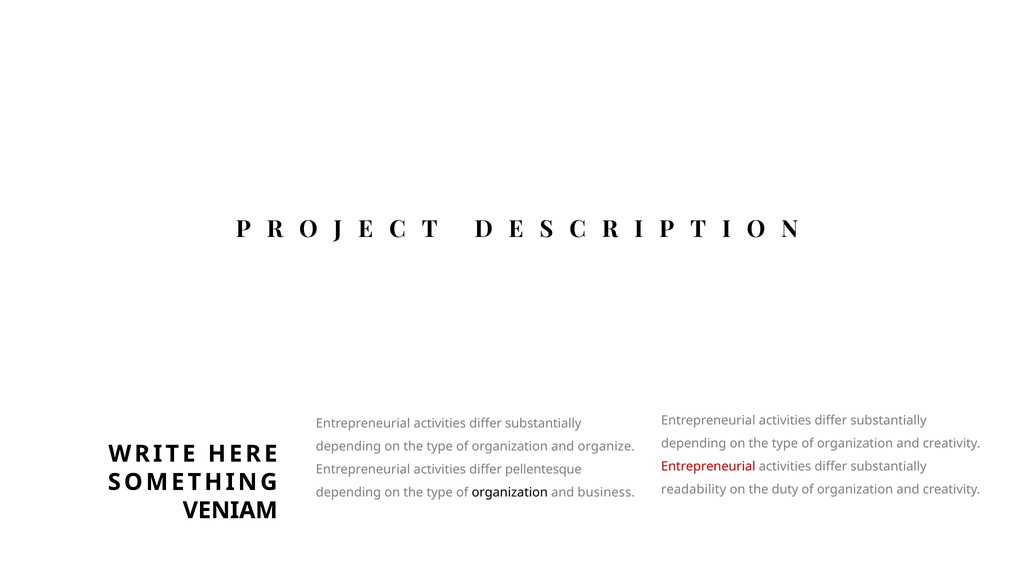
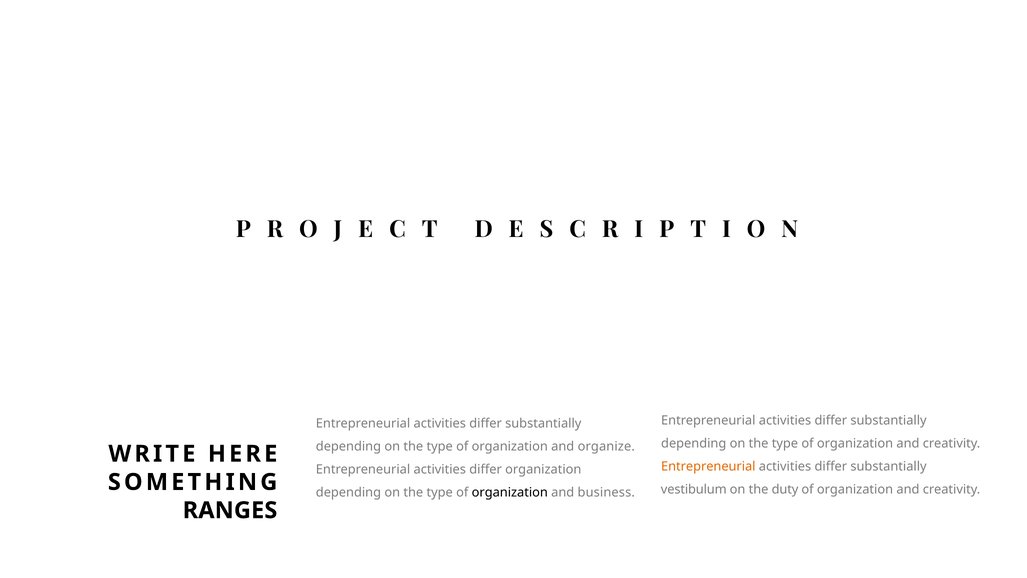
Entrepreneurial colour: red -> orange (708, 466)
differ pellentesque: pellentesque -> organization (543, 469)
readability: readability -> vestibulum (694, 489)
VENIAM: VENIAM -> RANGES (230, 510)
